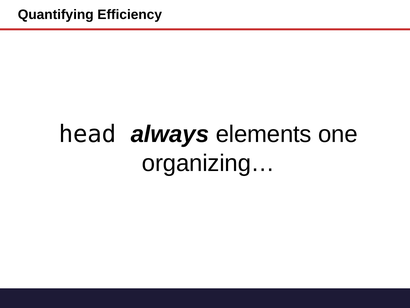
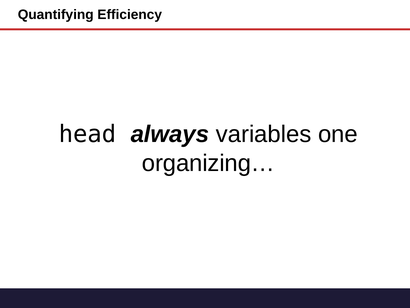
elements: elements -> variables (264, 134)
